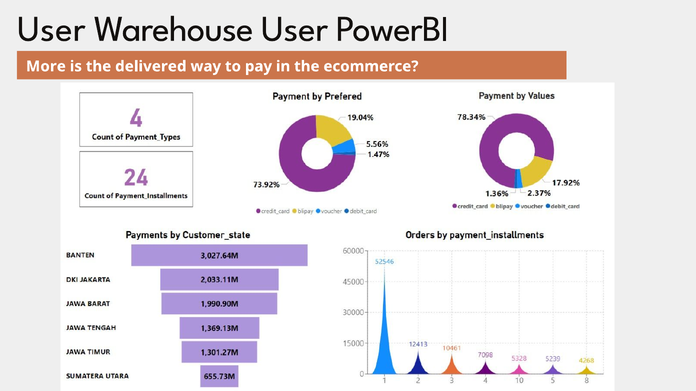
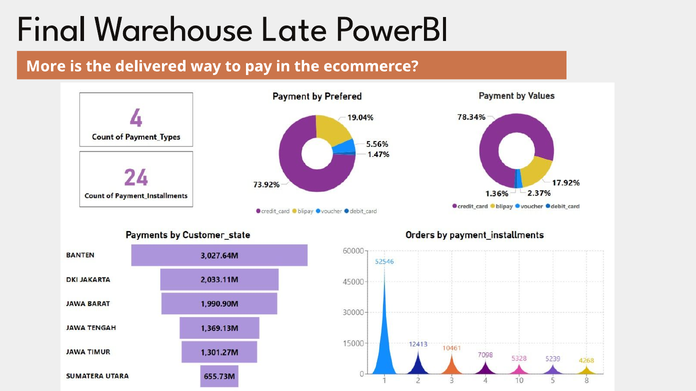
User: User -> Final (52, 29)
Warehouse User: User -> Late (294, 29)
